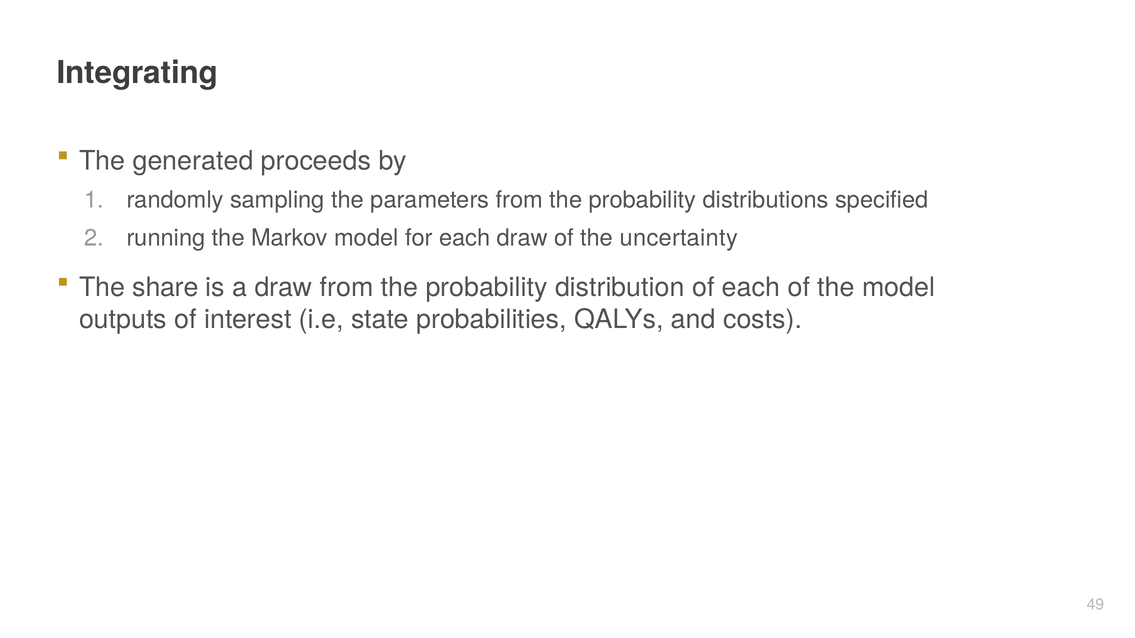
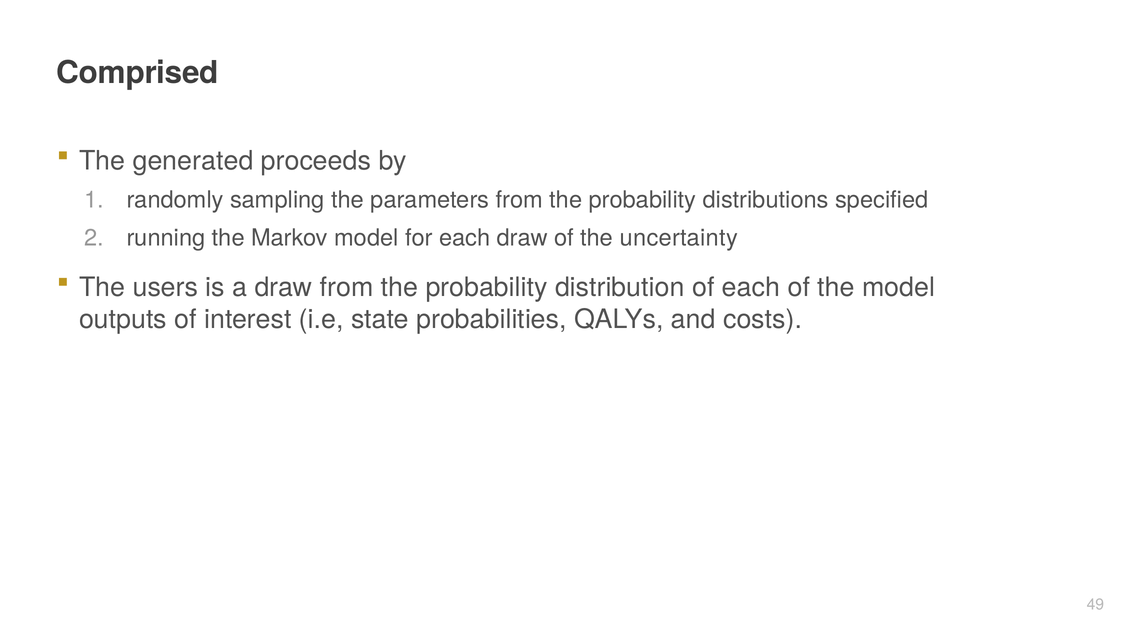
Integrating: Integrating -> Comprised (138, 73)
share: share -> users (165, 288)
